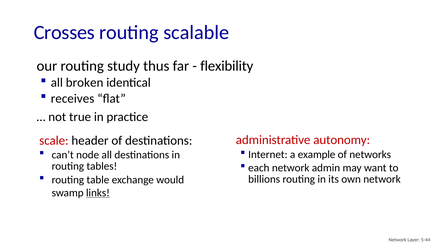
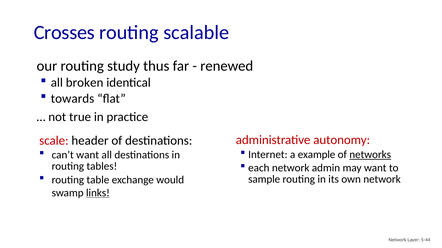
flexibility: flexibility -> renewed (227, 66)
receives: receives -> towards (73, 99)
networks underline: none -> present (370, 155)
can’t node: node -> want (88, 155)
billions: billions -> sample (264, 180)
